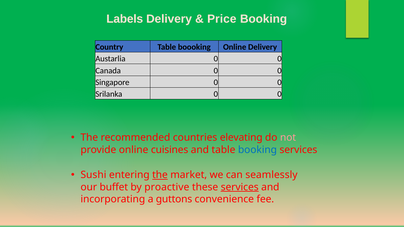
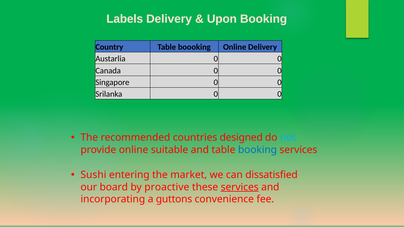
Price: Price -> Upon (222, 19)
elevating: elevating -> designed (241, 138)
not colour: pink -> light blue (288, 138)
cuisines: cuisines -> suitable (170, 150)
the underline: present -> none (160, 175)
seamlessly: seamlessly -> dissatisfied (272, 175)
buffet: buffet -> board (114, 187)
